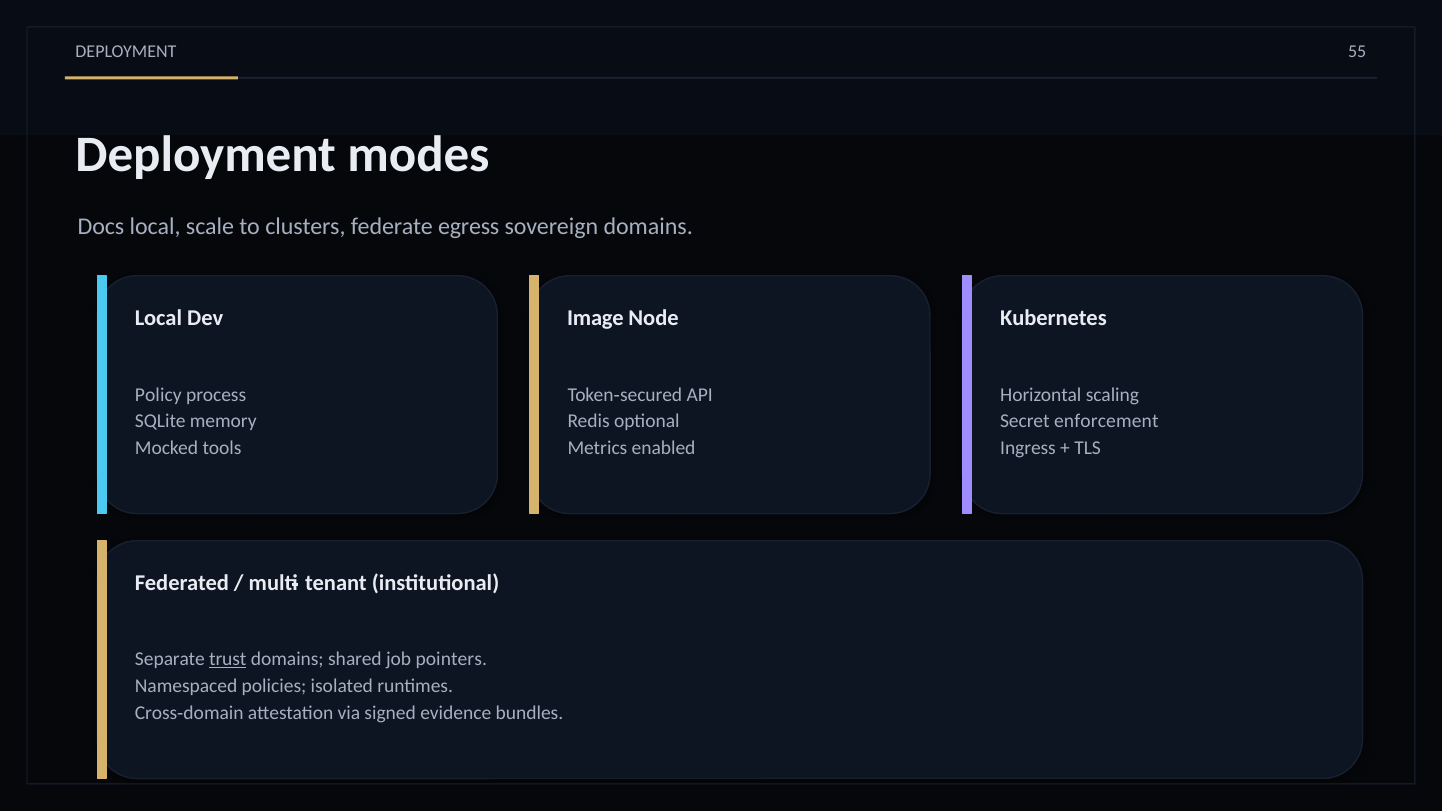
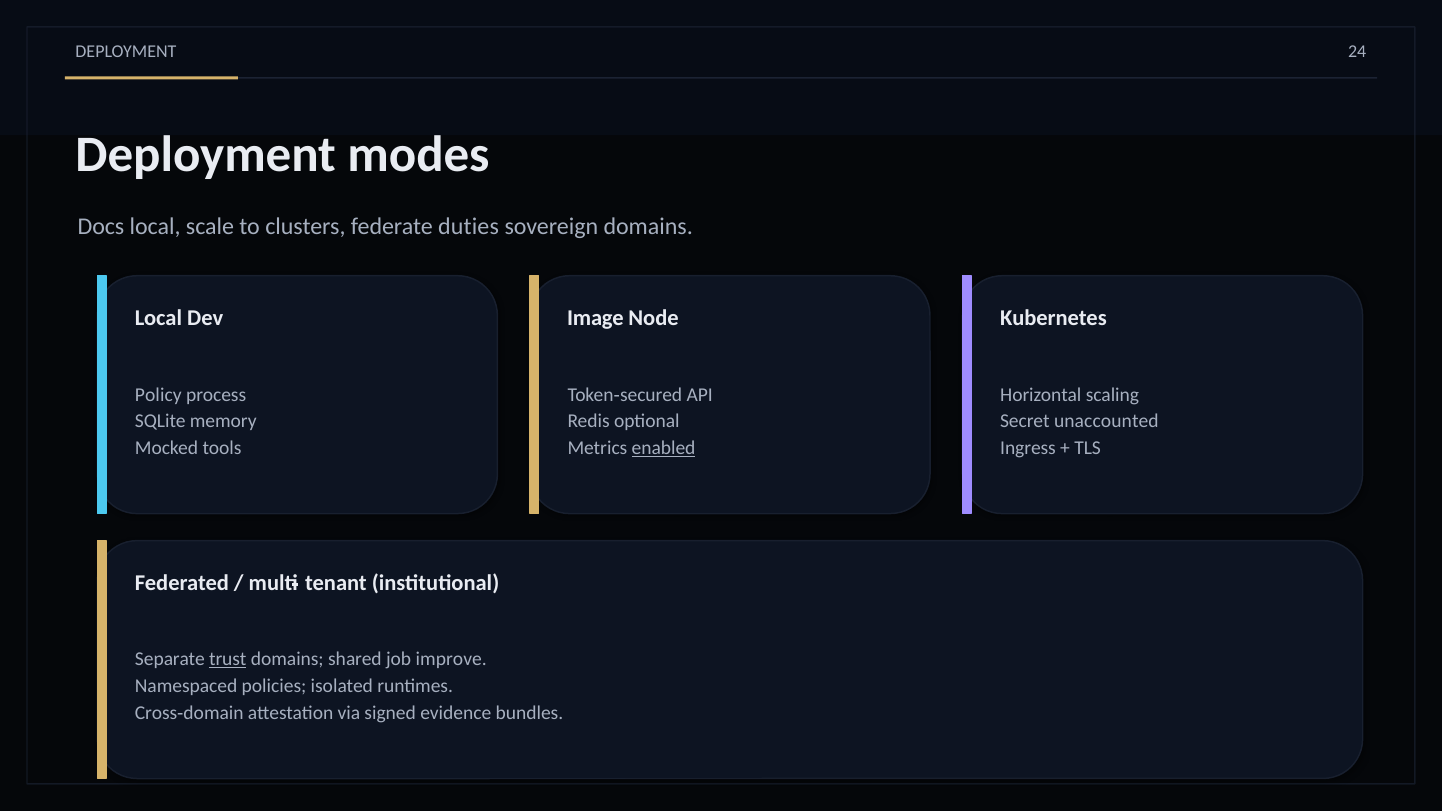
55: 55 -> 24 (1357, 52)
egress: egress -> duties (469, 227)
enforcement: enforcement -> unaccounted (1106, 422)
enabled underline: none -> present (664, 449)
pointers: pointers -> improve (451, 660)
